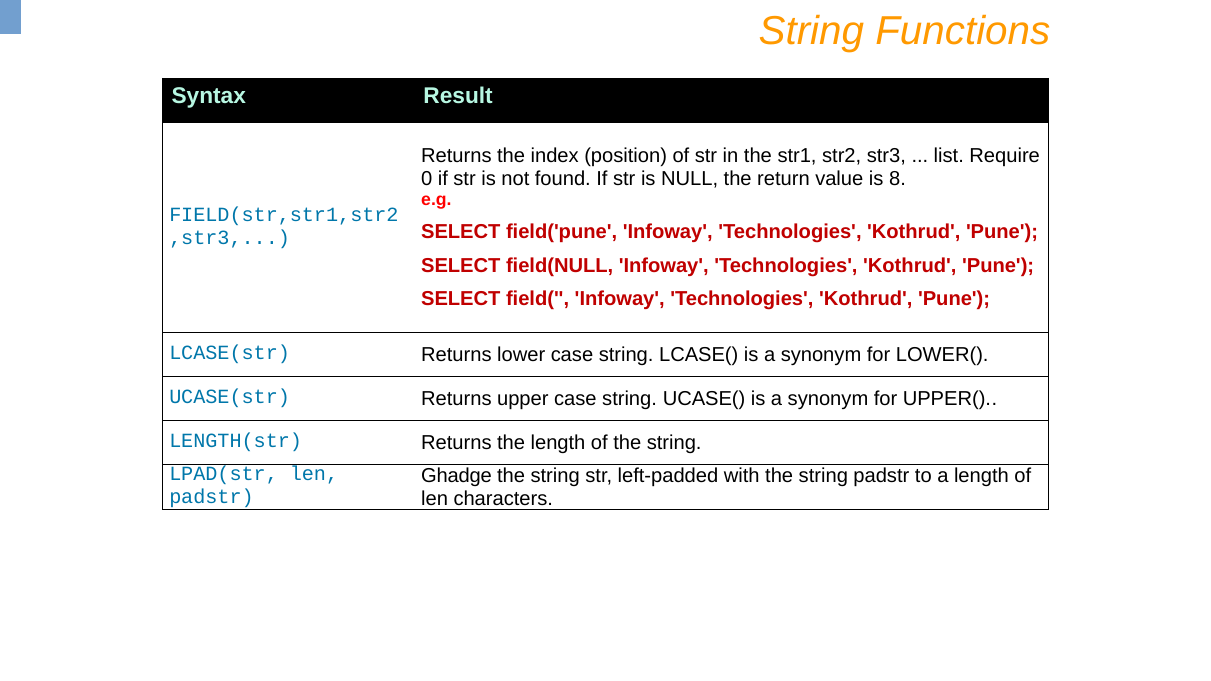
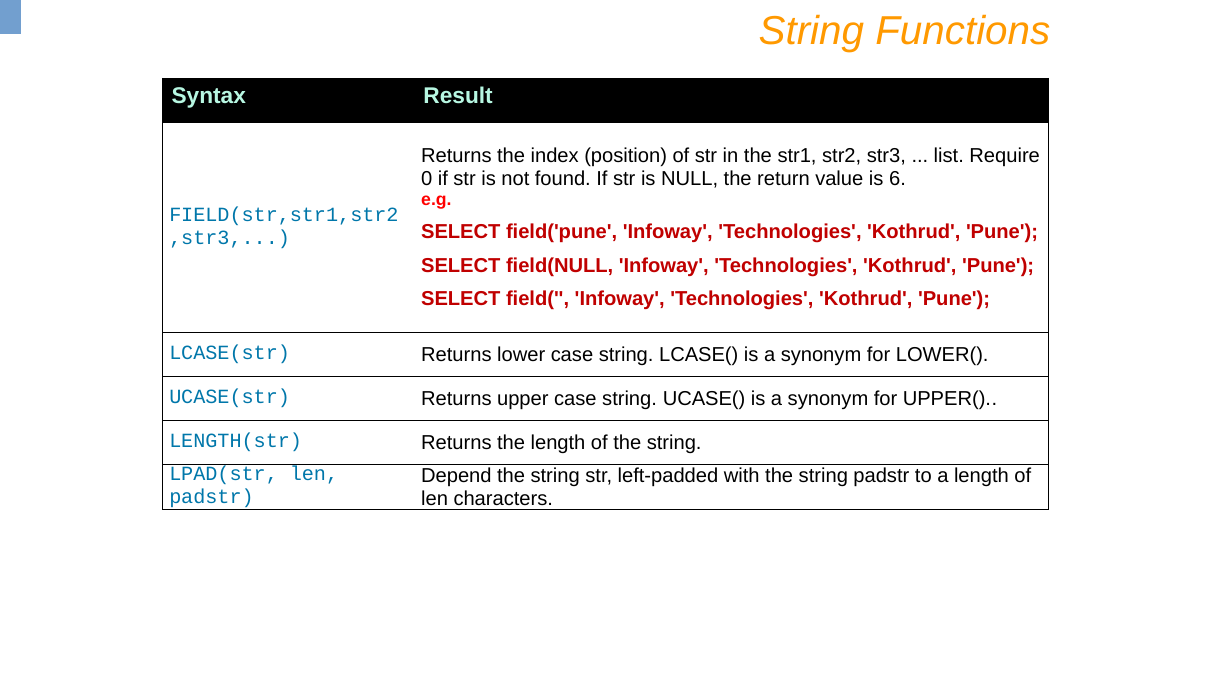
8: 8 -> 6 (897, 178)
Ghadge: Ghadge -> Depend (456, 476)
